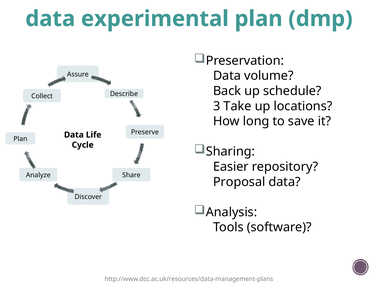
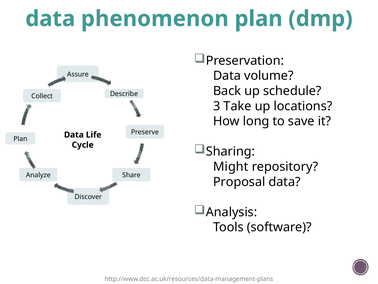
experimental: experimental -> phenomenon (155, 19)
Easier: Easier -> Might (231, 166)
